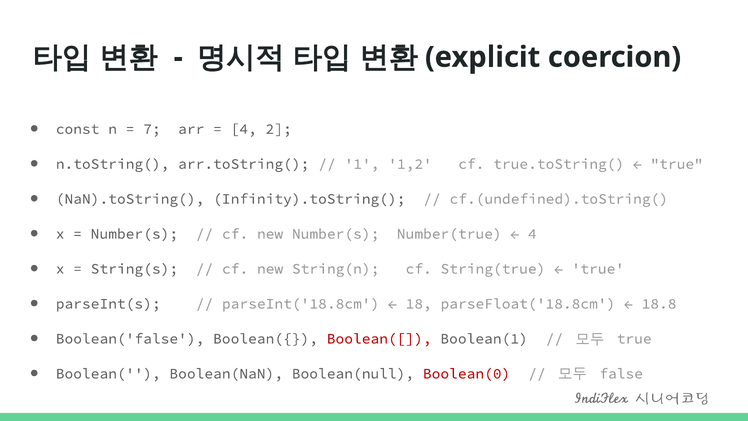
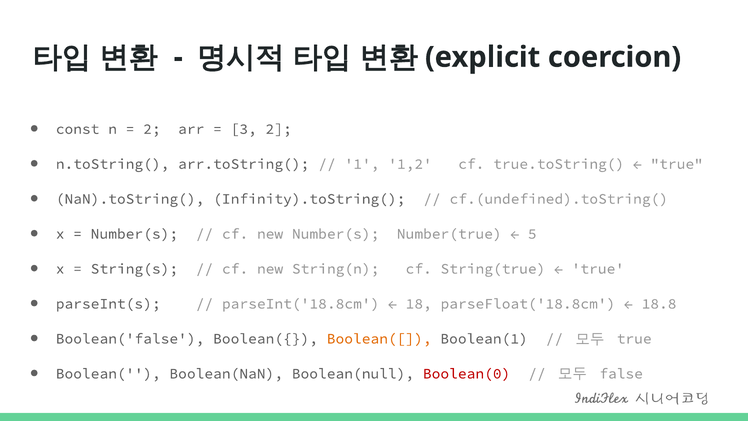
7: 7 -> 2 (152, 129)
4: 4 -> 3 (244, 129)
4: 4 -> 5 (532, 234)
Boolean([ colour: red -> orange (379, 339)
